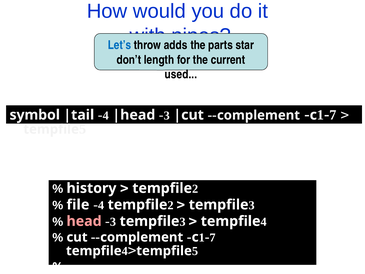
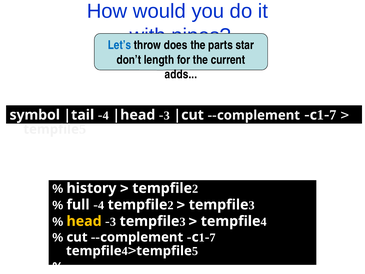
adds: adds -> does (176, 45)
used: used -> adds (181, 74)
file: file -> full (78, 205)
head colour: pink -> yellow (84, 221)
